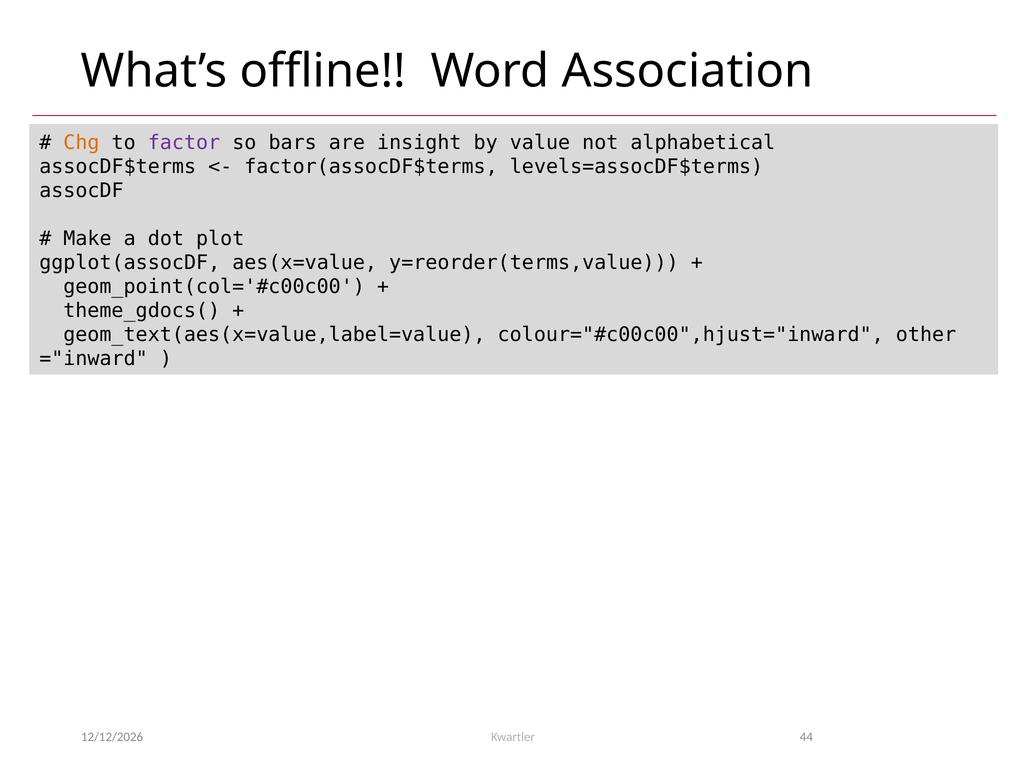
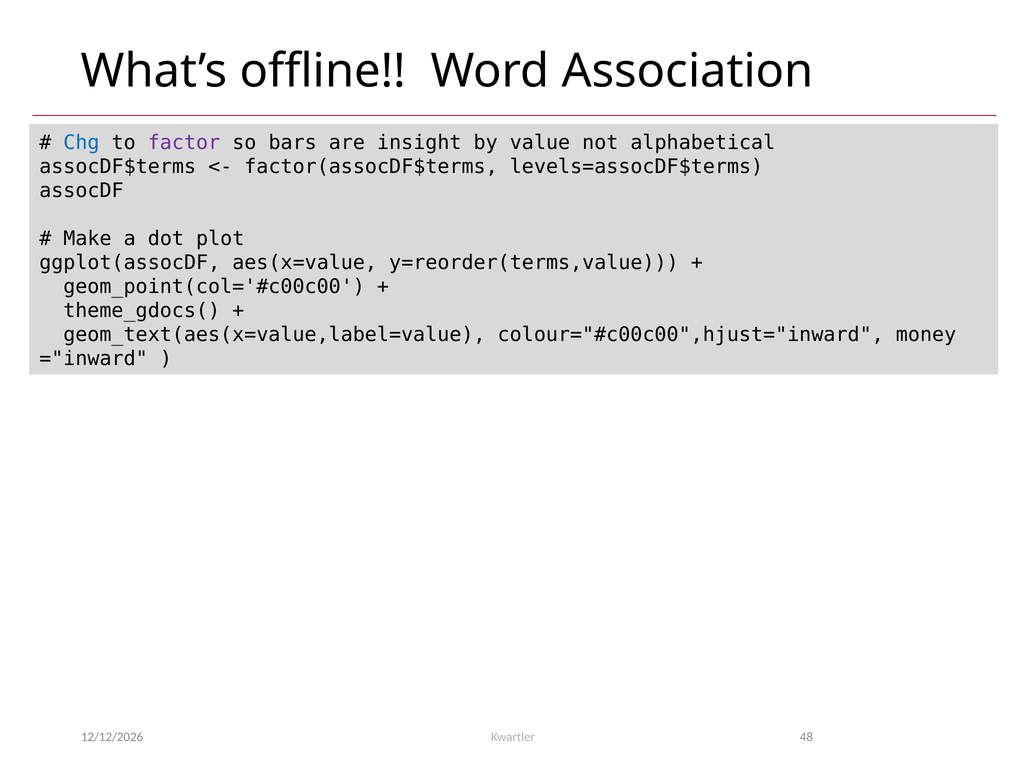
Chg colour: orange -> blue (81, 142)
other: other -> money (926, 335)
44: 44 -> 48 (806, 737)
